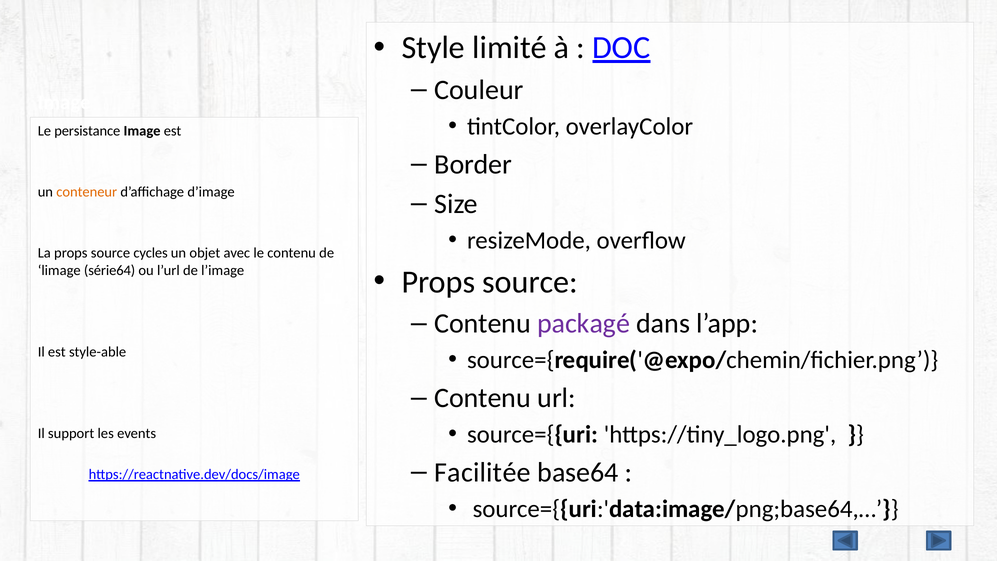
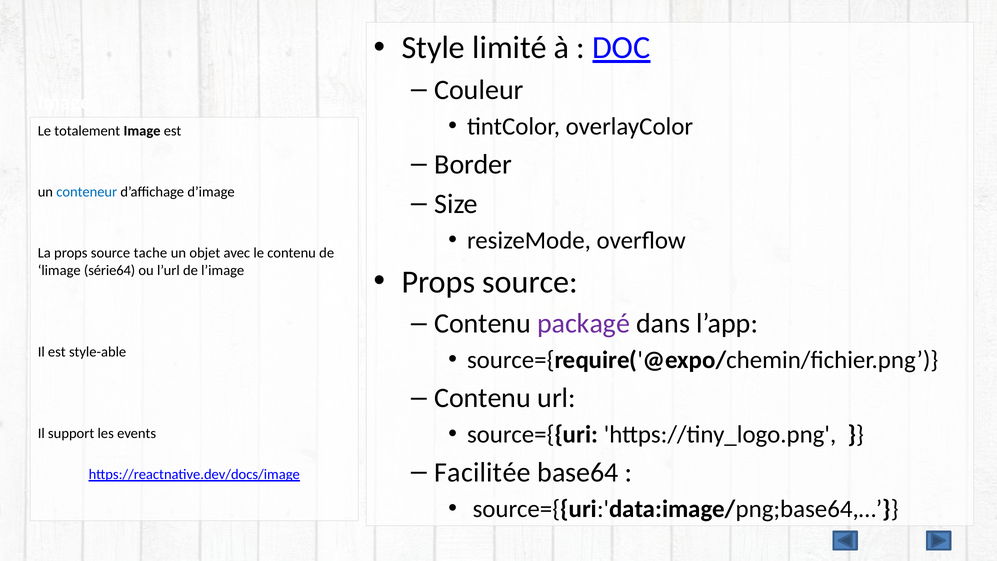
persistance: persistance -> totalement (87, 131)
conteneur colour: orange -> blue (87, 192)
cycles: cycles -> tache (150, 253)
